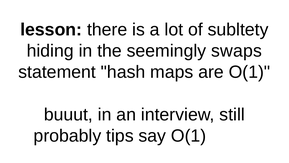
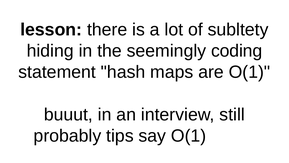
swaps: swaps -> coding (237, 51)
